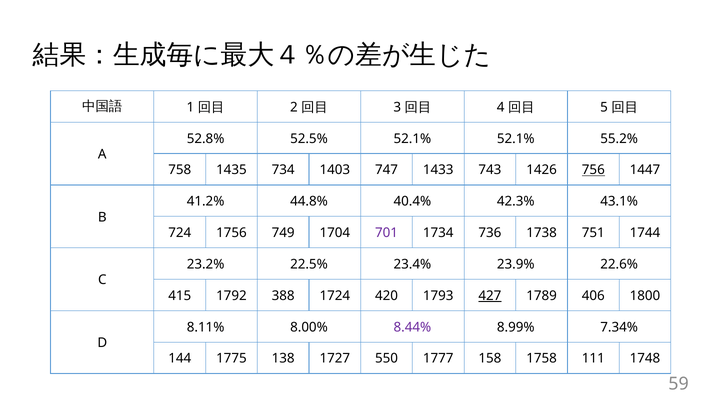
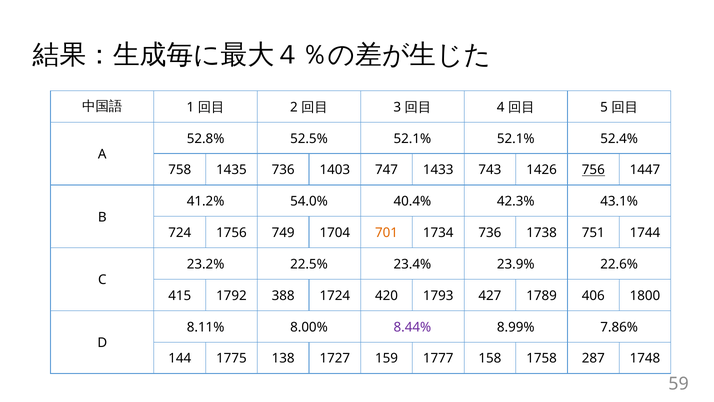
55.2%: 55.2% -> 52.4% (619, 138)
1435 734: 734 -> 736 (283, 170)
44.8%: 44.8% -> 54.0% (309, 201)
701 colour: purple -> orange (387, 233)
427 underline: present -> none (490, 295)
7.34%: 7.34% -> 7.86% (619, 327)
550: 550 -> 159 (387, 358)
111: 111 -> 287 (593, 358)
